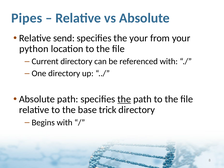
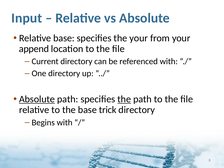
Pipes: Pipes -> Input (27, 18)
Relative send: send -> base (64, 38)
python: python -> append (34, 49)
Absolute underline: none -> present (37, 99)
